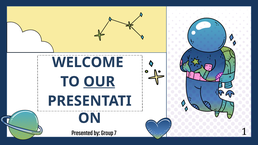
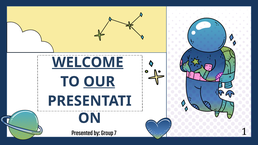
WELCOME underline: none -> present (88, 62)
